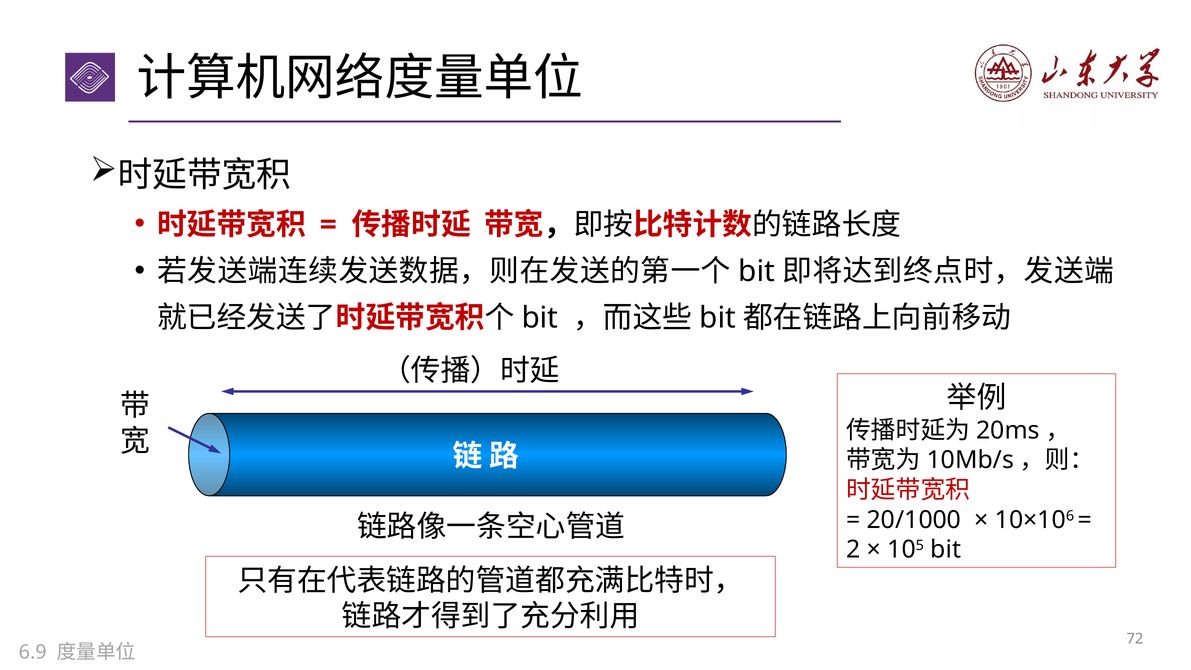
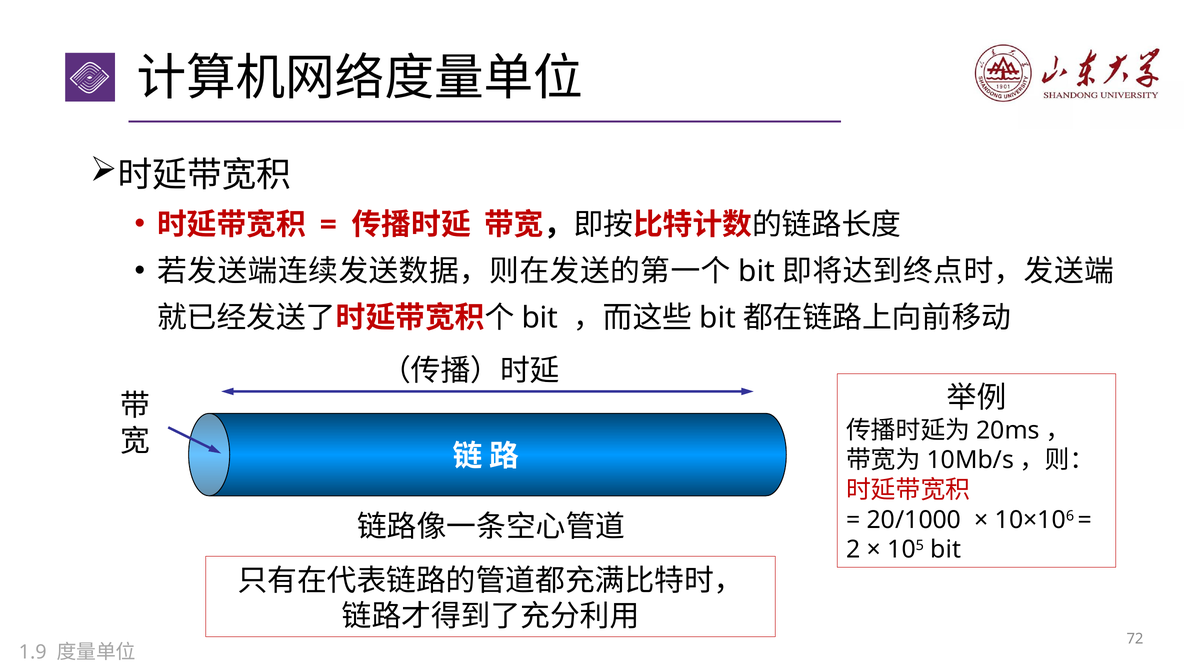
6.9: 6.9 -> 1.9 (33, 652)
